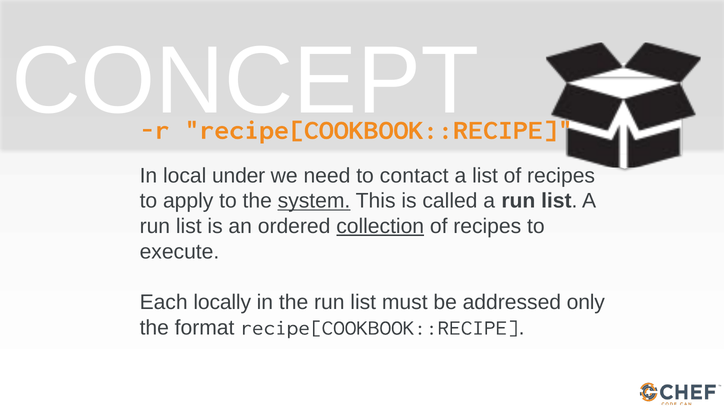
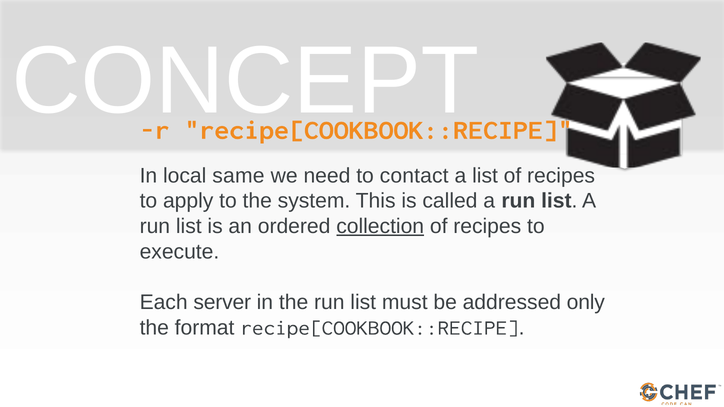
under: under -> same (238, 176)
system underline: present -> none (314, 201)
locally: locally -> server (222, 302)
